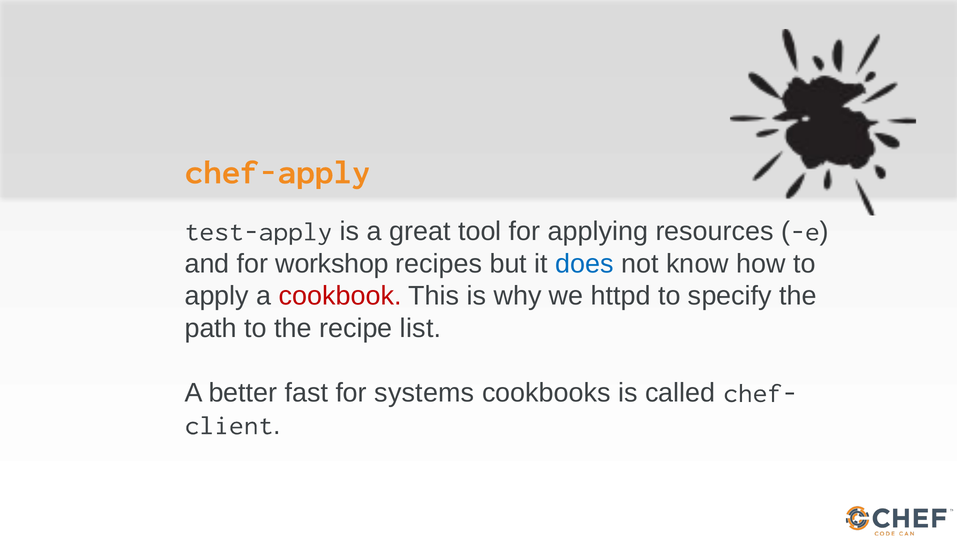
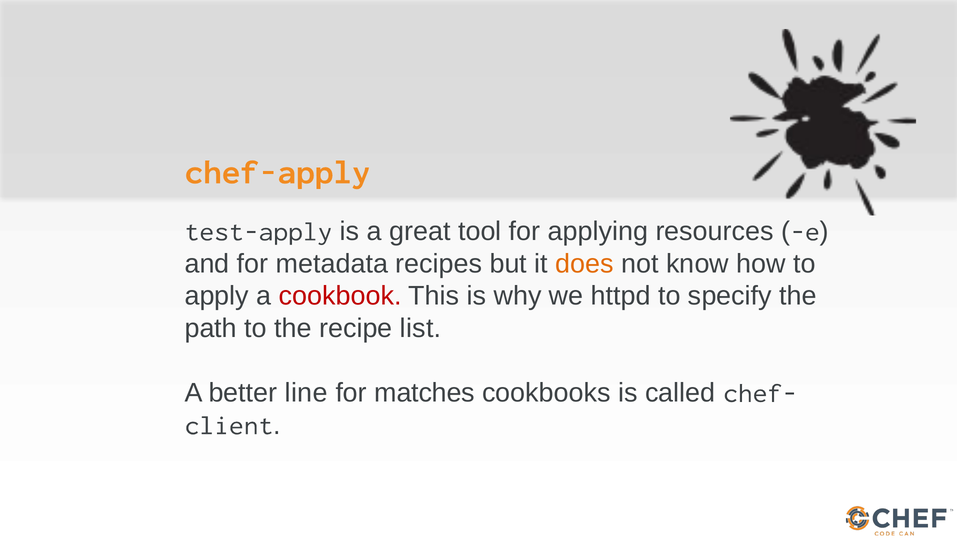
workshop: workshop -> metadata (332, 264)
does colour: blue -> orange (585, 264)
fast: fast -> line (306, 393)
systems: systems -> matches (425, 393)
